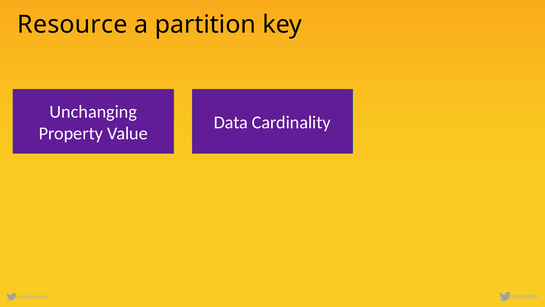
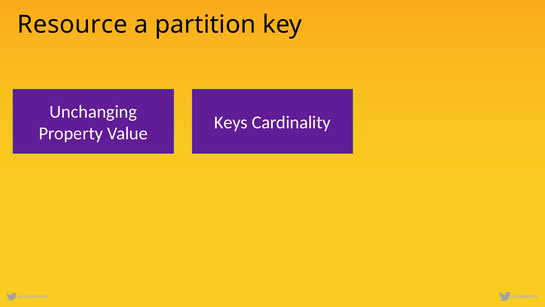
Data: Data -> Keys (231, 122)
